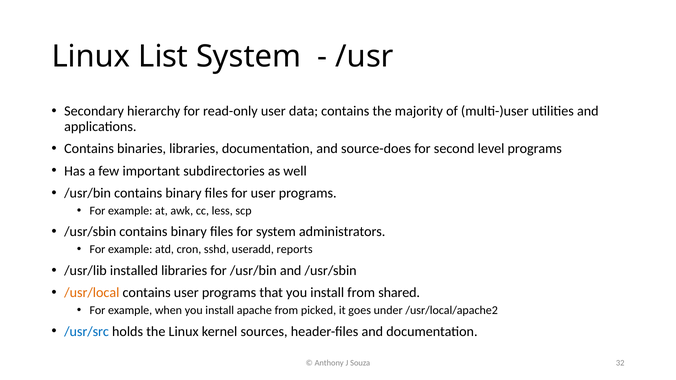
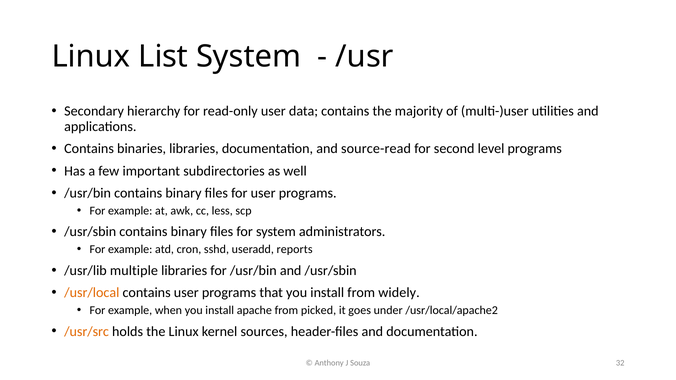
source-does: source-does -> source-read (376, 149)
installed: installed -> multiple (134, 271)
shared: shared -> widely (399, 293)
/usr/src colour: blue -> orange (87, 332)
